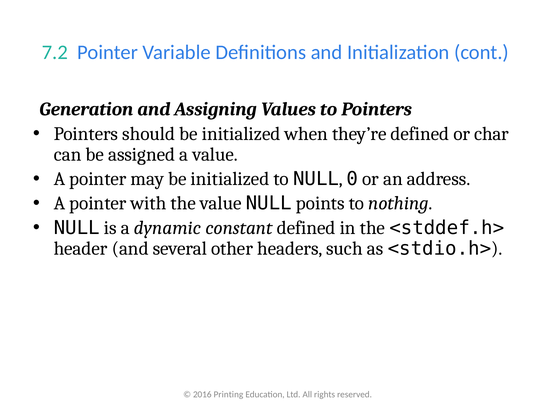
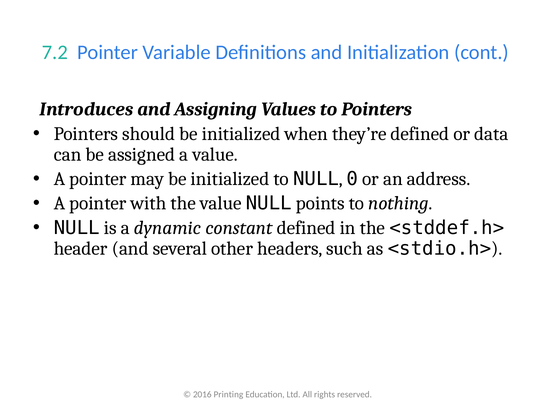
Generation: Generation -> Introduces (86, 109)
char: char -> data (491, 134)
